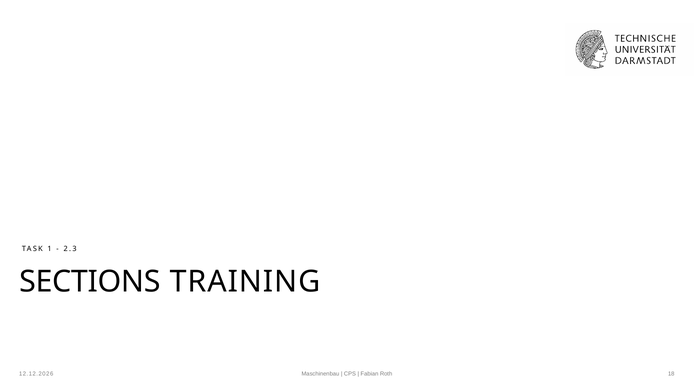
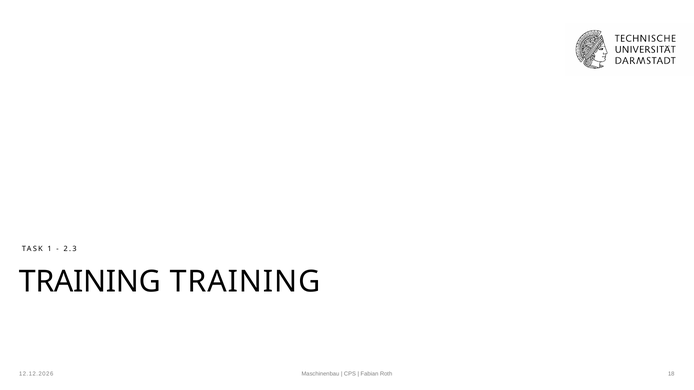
SECTIONS: SECTIONS -> TRAINING (90, 282)
